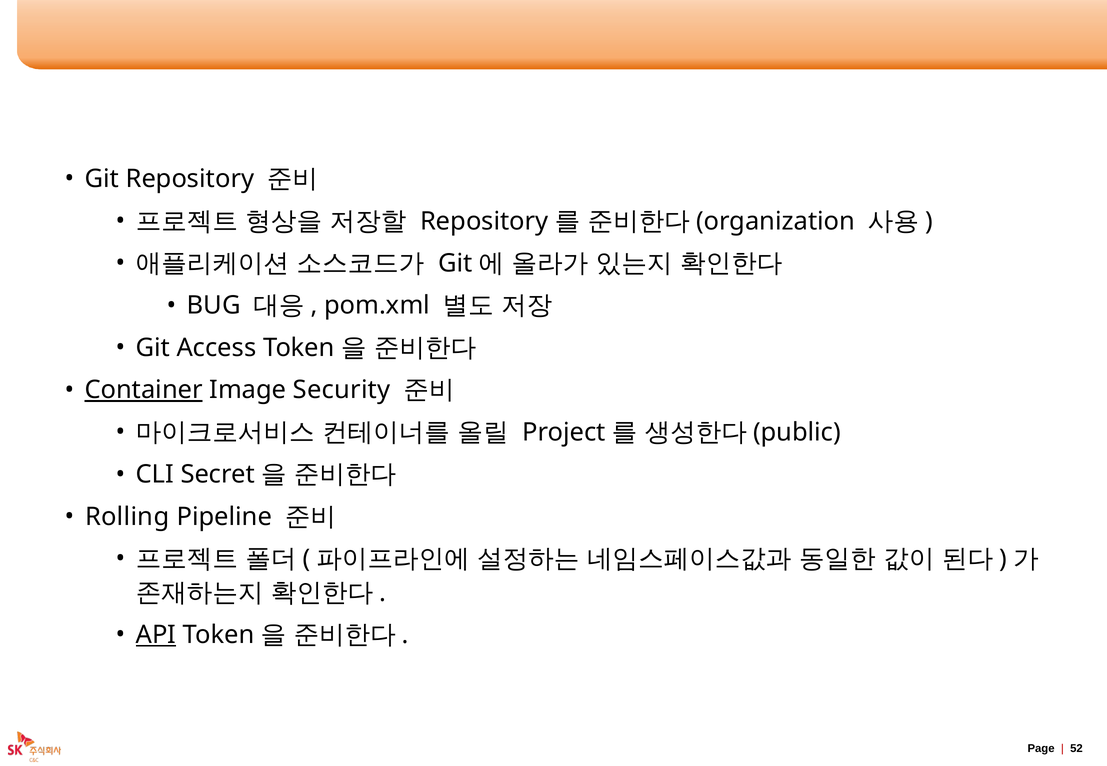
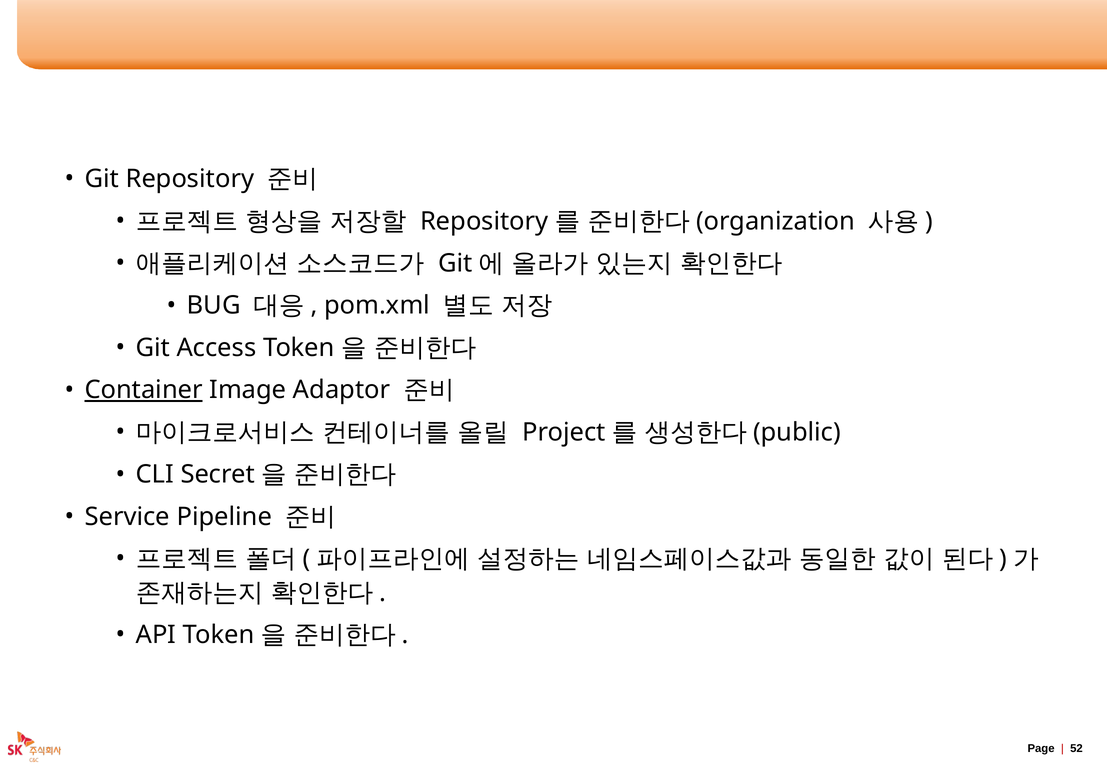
Security: Security -> Adaptor (342, 390)
Rolling: Rolling -> Service (127, 517)
API underline: present -> none (156, 635)
